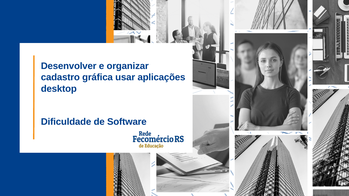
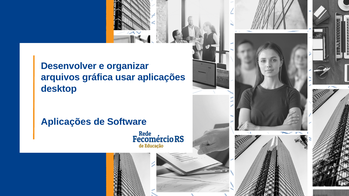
cadastro: cadastro -> arquivos (60, 77)
Dificuldade: Dificuldade -> Aplicações (66, 122)
